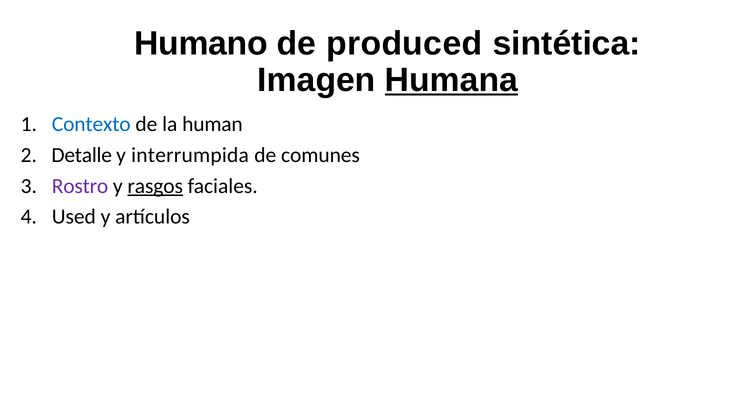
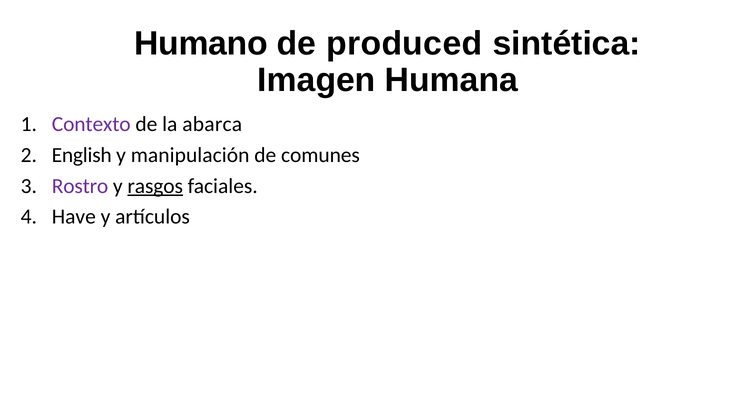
Humana underline: present -> none (452, 80)
Contexto colour: blue -> purple (91, 125)
human: human -> abarca (212, 125)
Detalle: Detalle -> English (82, 155)
interrumpida: interrumpida -> manipulación (190, 155)
Used: Used -> Have (74, 217)
